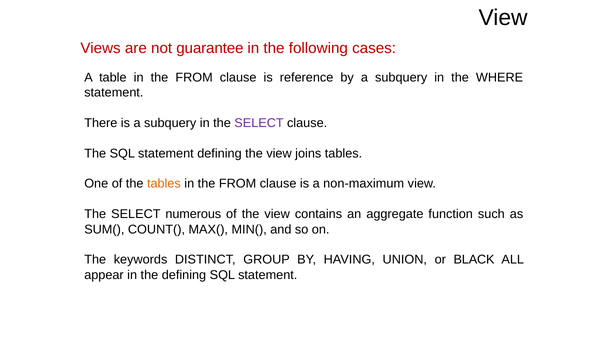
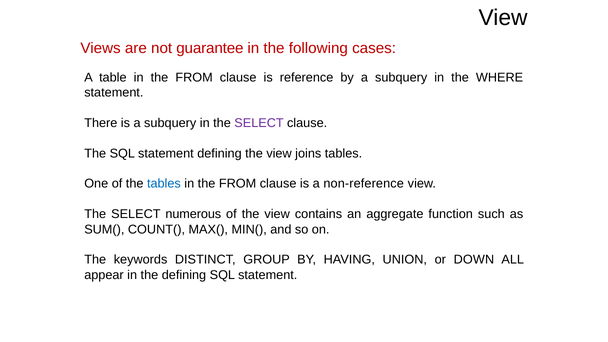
tables colour: orange -> blue (164, 184)
non-maximum: non-maximum -> non-reference (364, 184)
BLACK: BLACK -> DOWN (474, 260)
